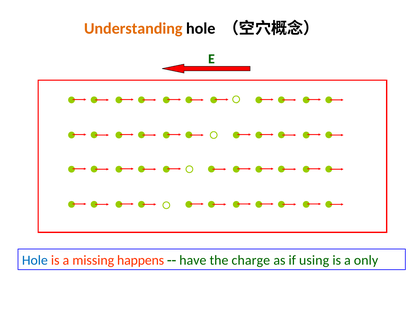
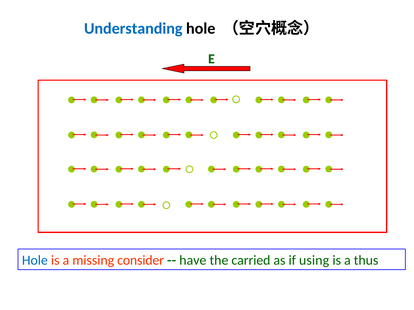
Understanding colour: orange -> blue (133, 28)
happens: happens -> consider (141, 261)
charge: charge -> carried (251, 261)
only: only -> thus (366, 261)
